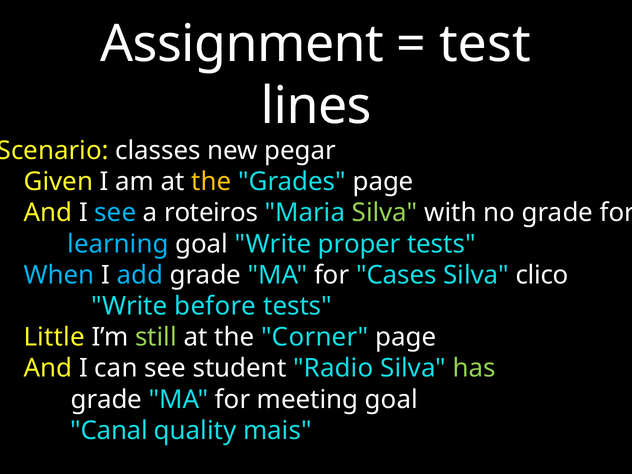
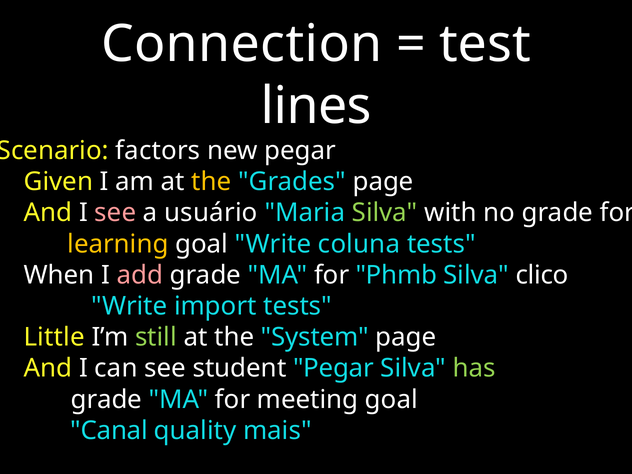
Assignment: Assignment -> Connection (242, 44)
classes: classes -> factors (158, 151)
see colour: light blue -> pink (115, 213)
roteiros: roteiros -> usuário (211, 213)
learning colour: light blue -> yellow (118, 244)
proper: proper -> coluna (359, 244)
When colour: light blue -> white (59, 275)
add colour: light blue -> pink (140, 275)
Cases: Cases -> Phmb (396, 275)
before: before -> import (215, 306)
Corner: Corner -> System (315, 337)
student Radio: Radio -> Pegar (334, 368)
